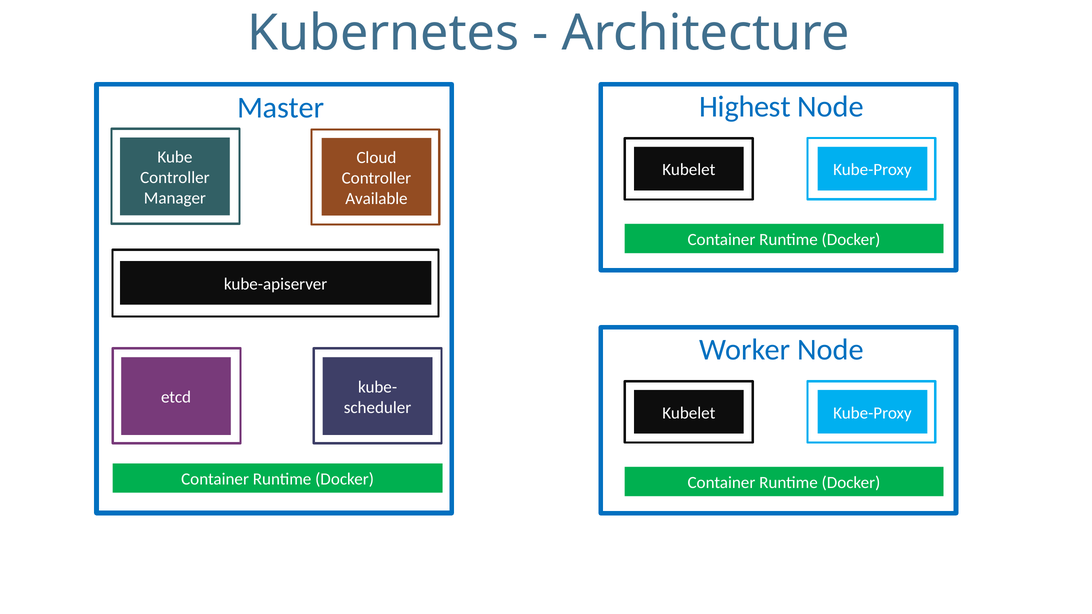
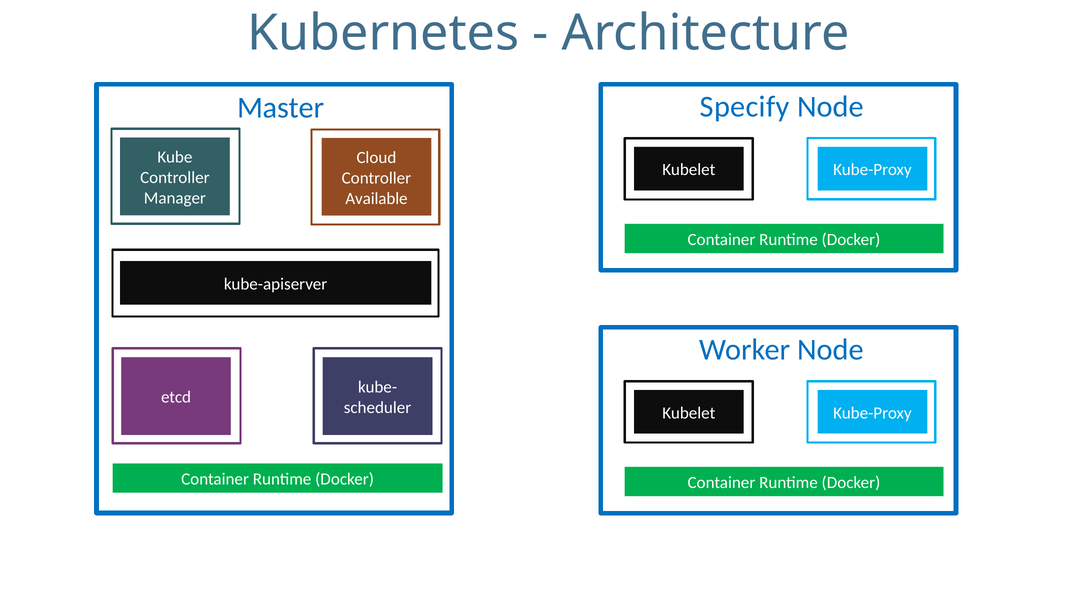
Highest: Highest -> Specify (745, 107)
